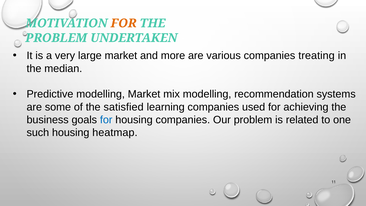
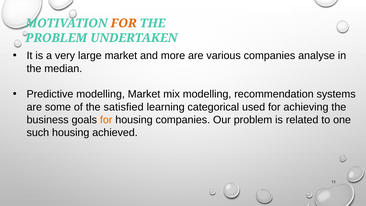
treating: treating -> analyse (317, 56)
learning companies: companies -> categorical (213, 107)
for colour: blue -> orange (106, 120)
heatmap: heatmap -> achieved (115, 133)
